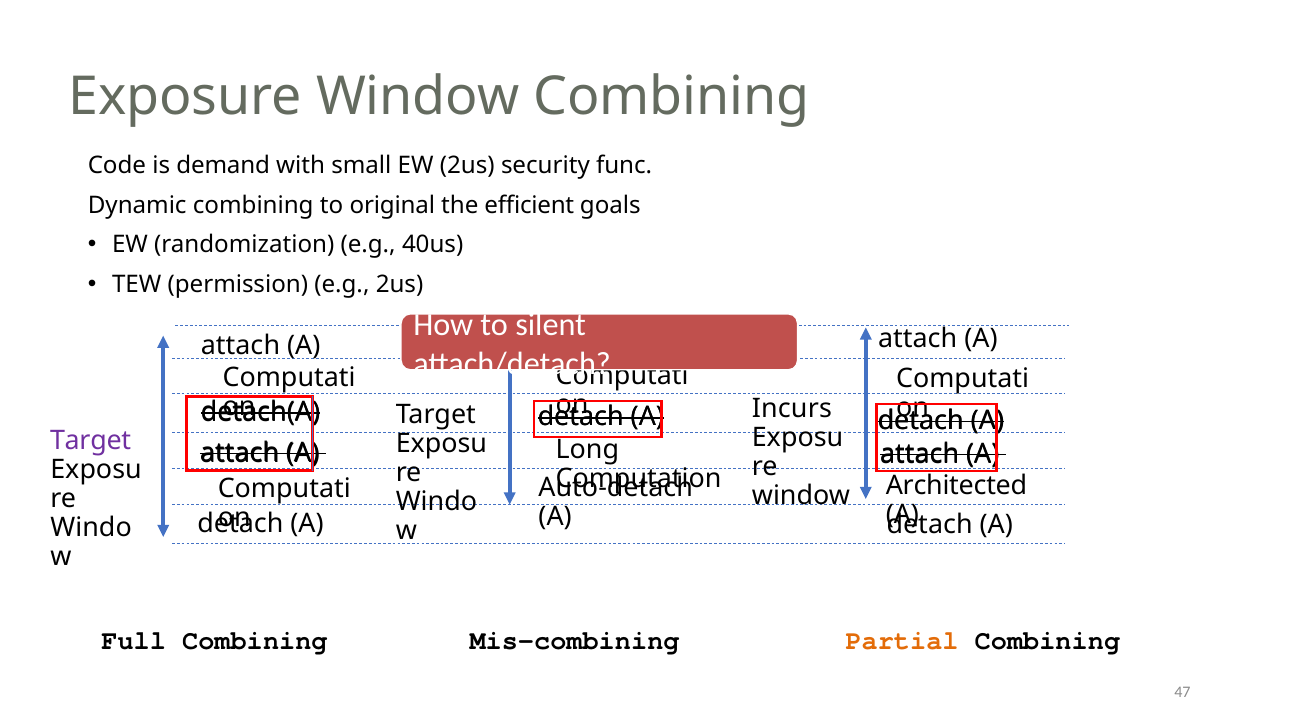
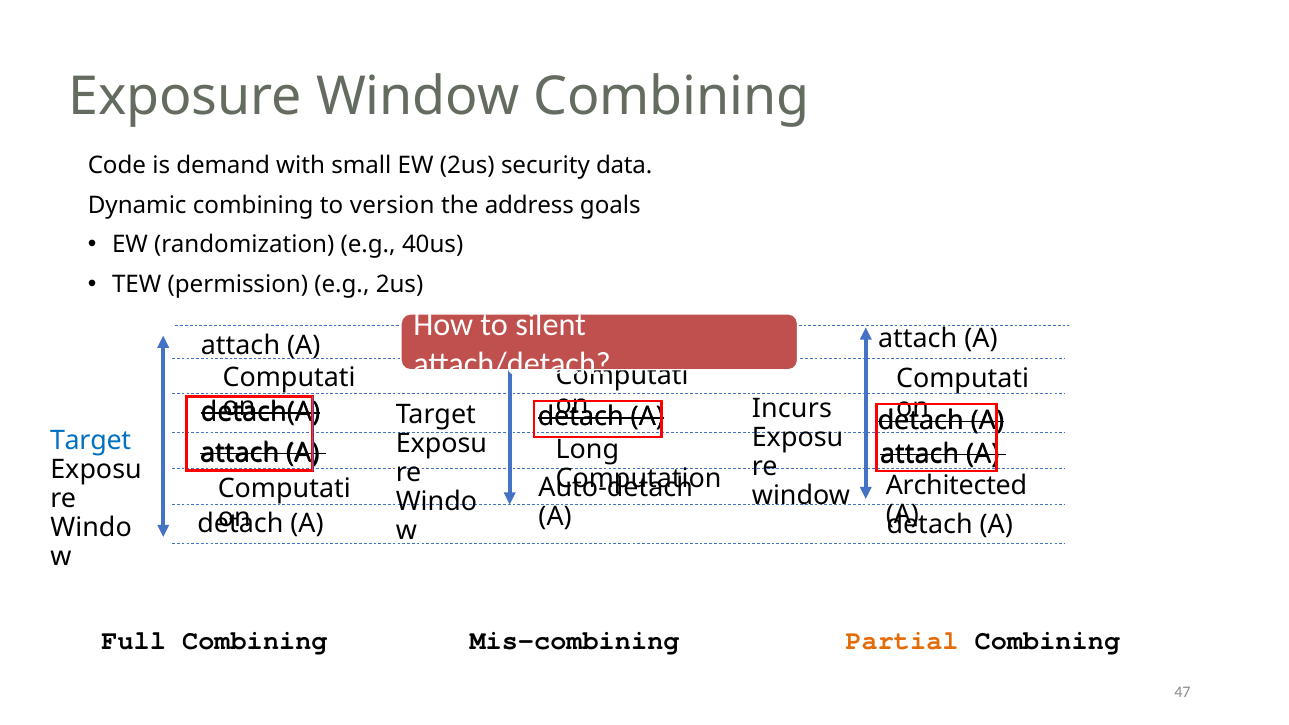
func: func -> data (624, 166)
original: original -> version (392, 205)
efficient: efficient -> address (529, 205)
Target colour: purple -> blue (91, 441)
